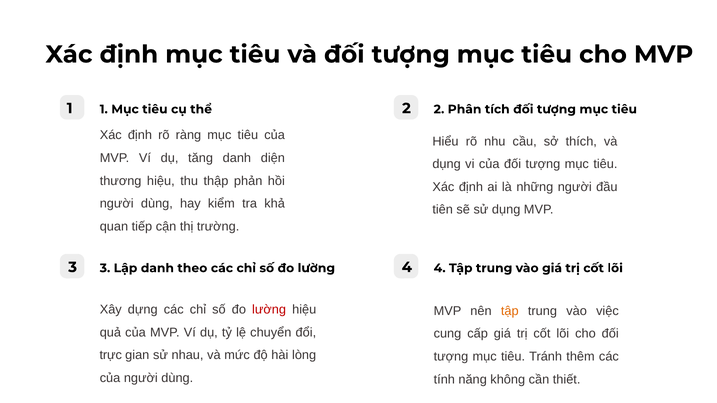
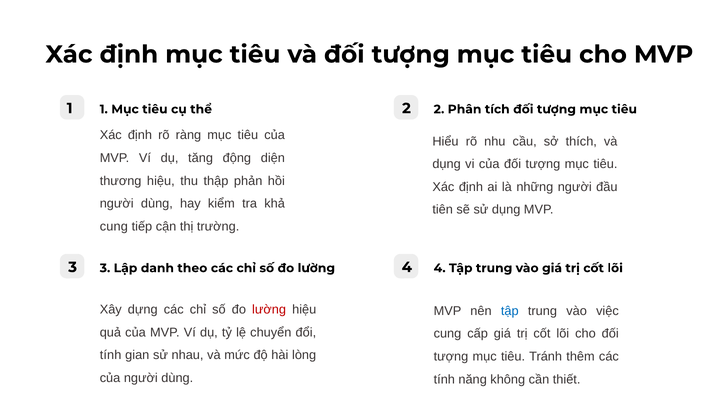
tăng danh: danh -> động (237, 158)
quan: quan -> cung (114, 227)
tập colour: orange -> blue (510, 311)
trực: trực -> tính (111, 355)
